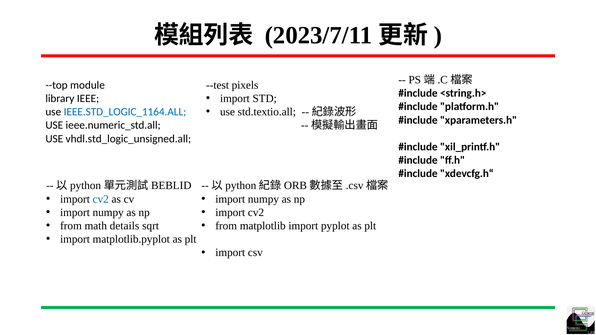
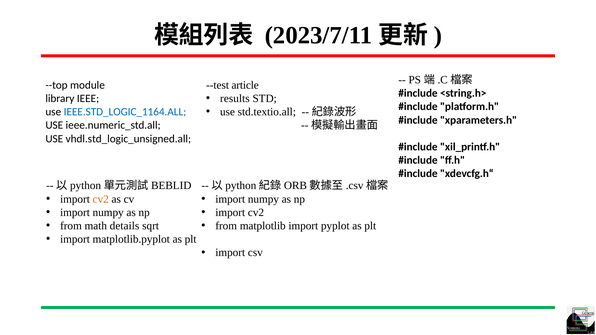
pixels: pixels -> article (245, 85)
import: import -> results (235, 98)
cv2 colour: blue -> orange (101, 199)
